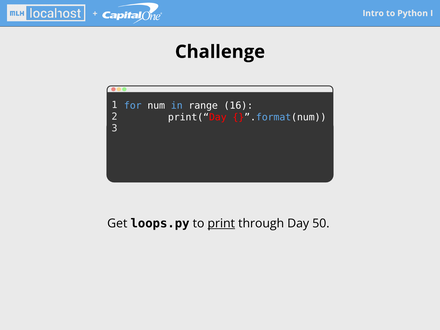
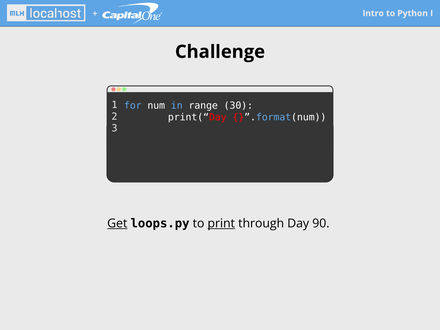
16: 16 -> 30 (238, 106)
Get underline: none -> present (117, 223)
50: 50 -> 90 (321, 223)
